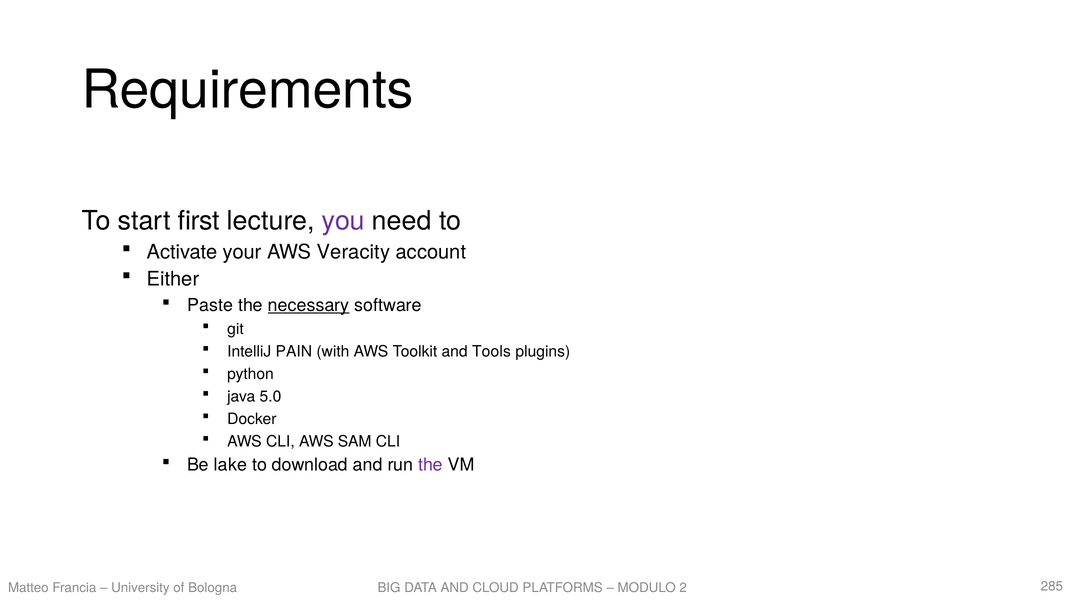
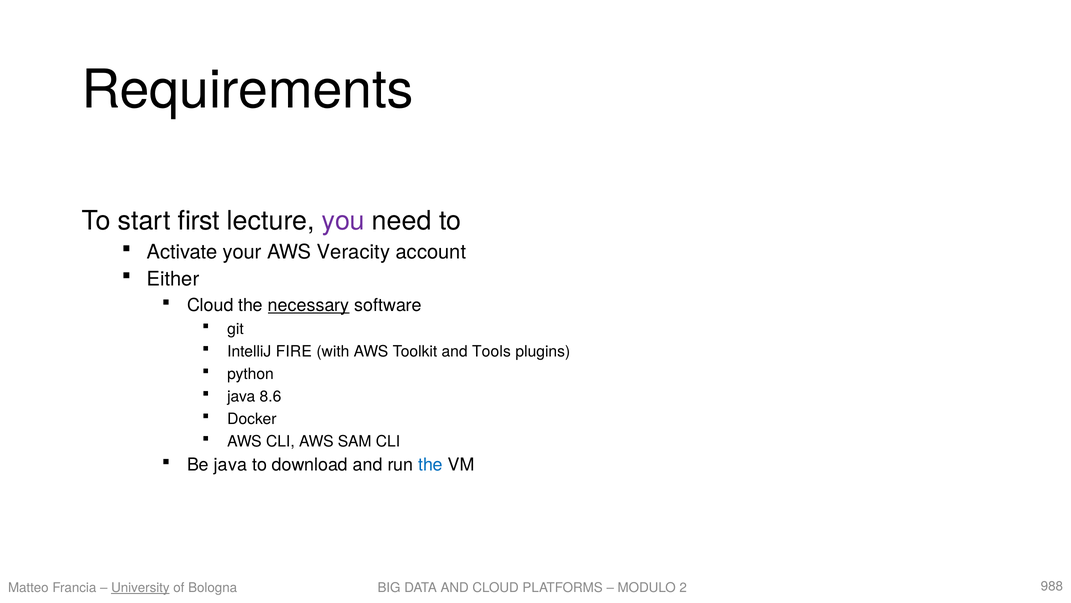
Paste: Paste -> Cloud (210, 305)
PAIN: PAIN -> FIRE (294, 351)
5.0: 5.0 -> 8.6 (270, 396)
Be lake: lake -> java (230, 465)
the colour: purple -> blue (431, 465)
University underline: none -> present (140, 587)
285: 285 -> 988 (1052, 586)
